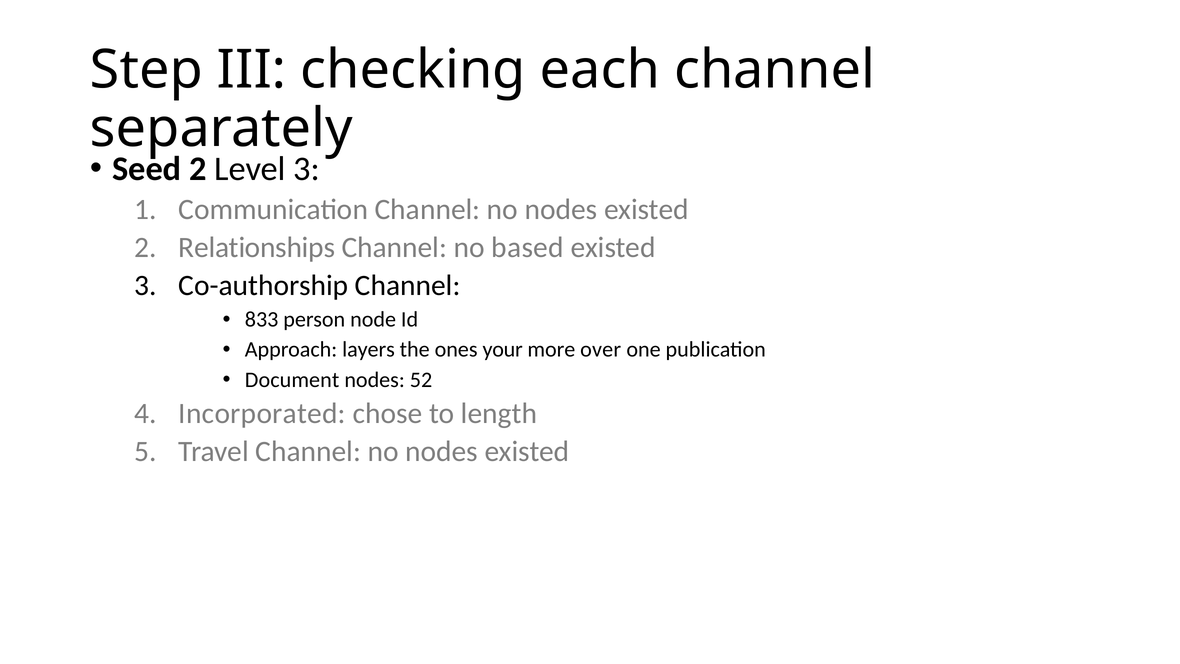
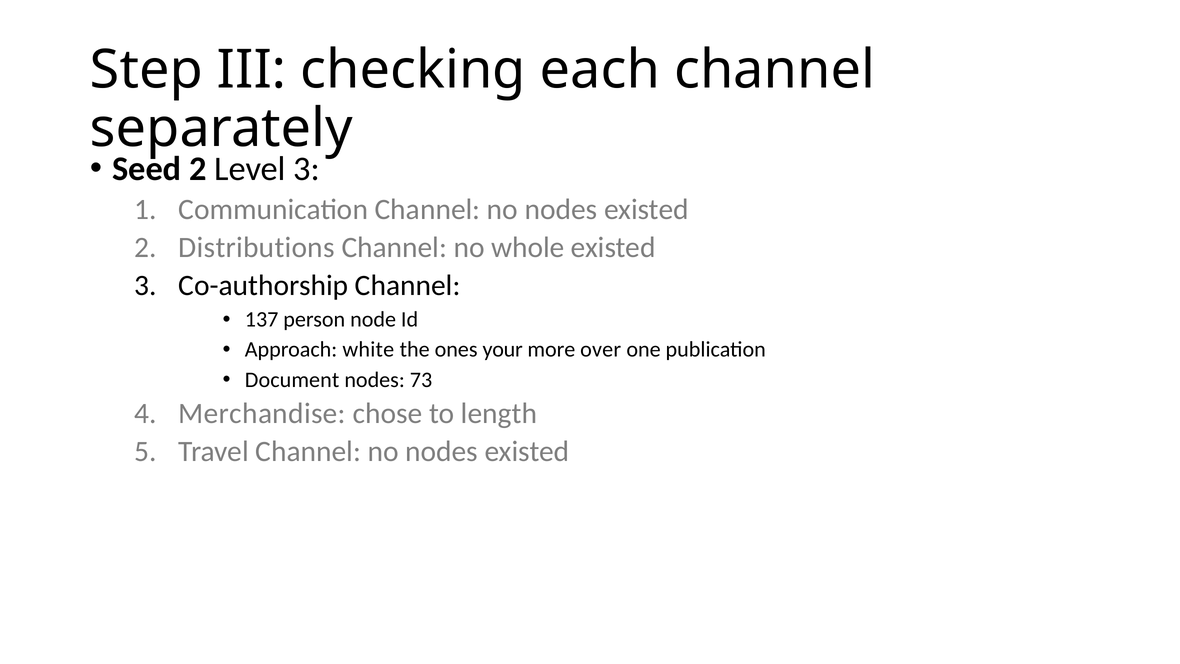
Relationships: Relationships -> Distributions (257, 247)
based: based -> whole (528, 247)
833: 833 -> 137 (262, 319)
layers: layers -> white (368, 350)
52: 52 -> 73 (421, 380)
Incorporated: Incorporated -> Merchandise (262, 414)
